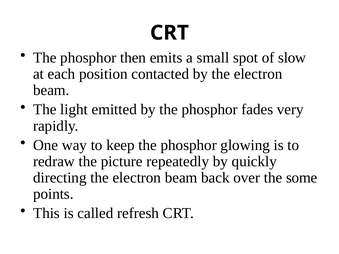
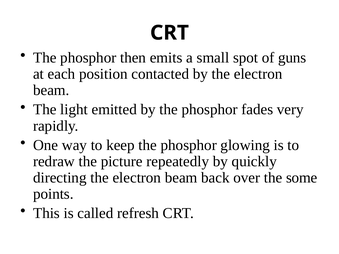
slow: slow -> guns (292, 58)
